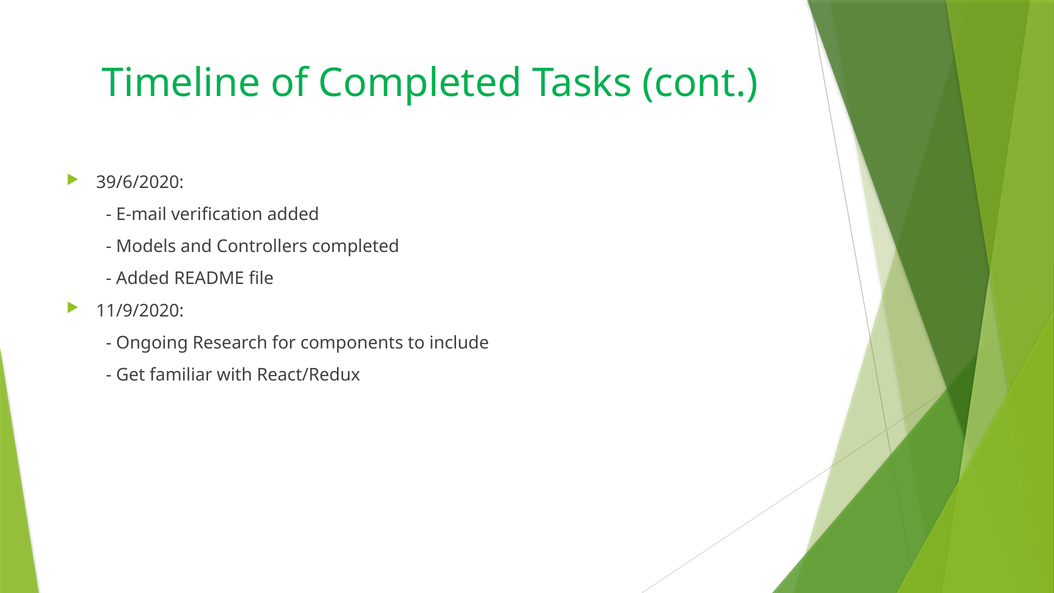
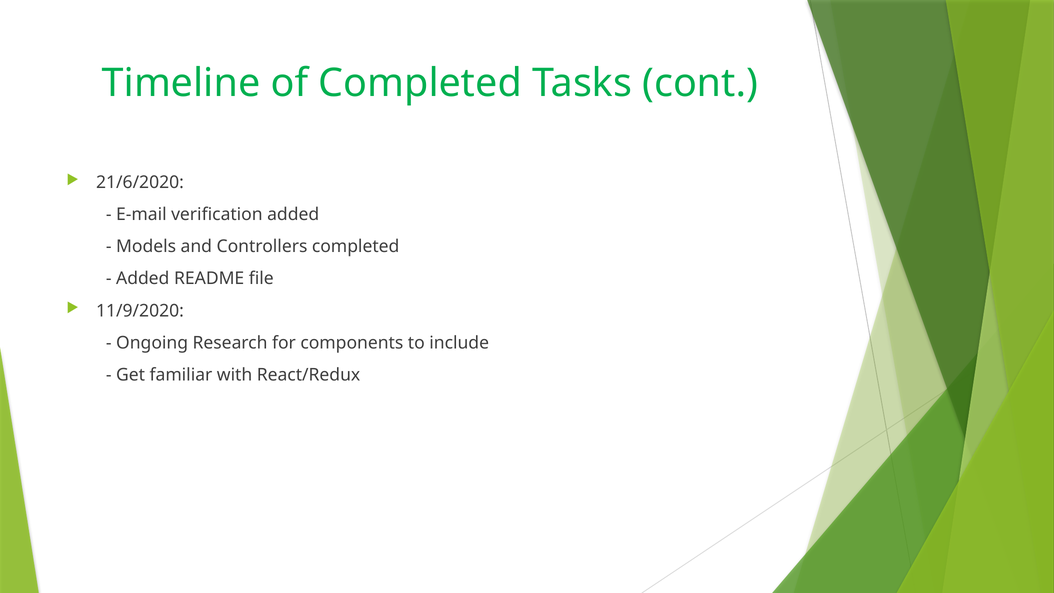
39/6/2020: 39/6/2020 -> 21/6/2020 (140, 183)
